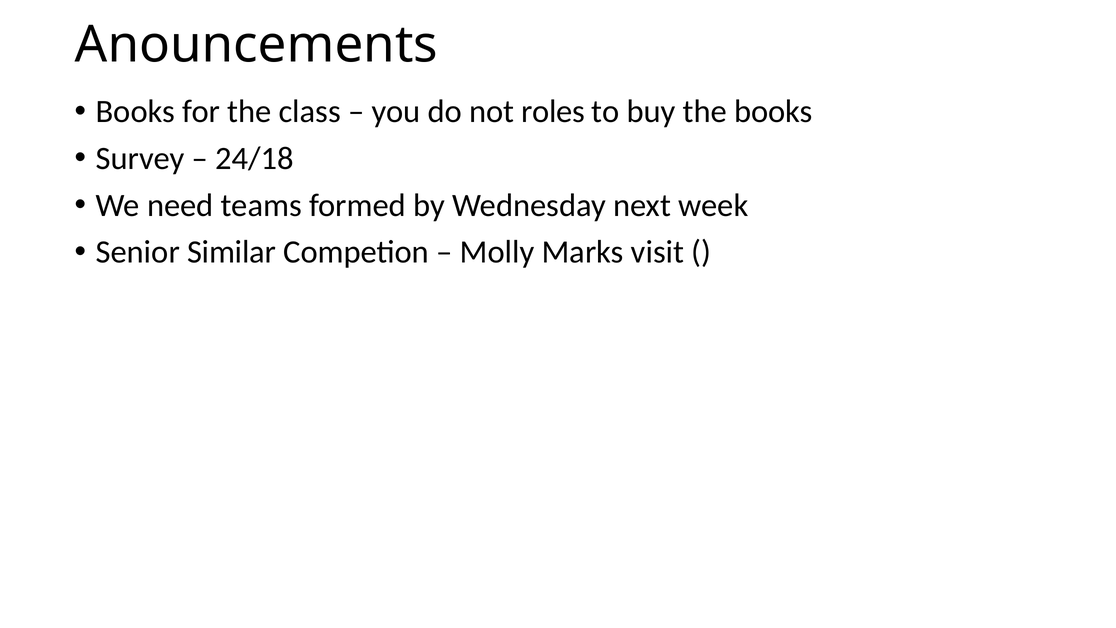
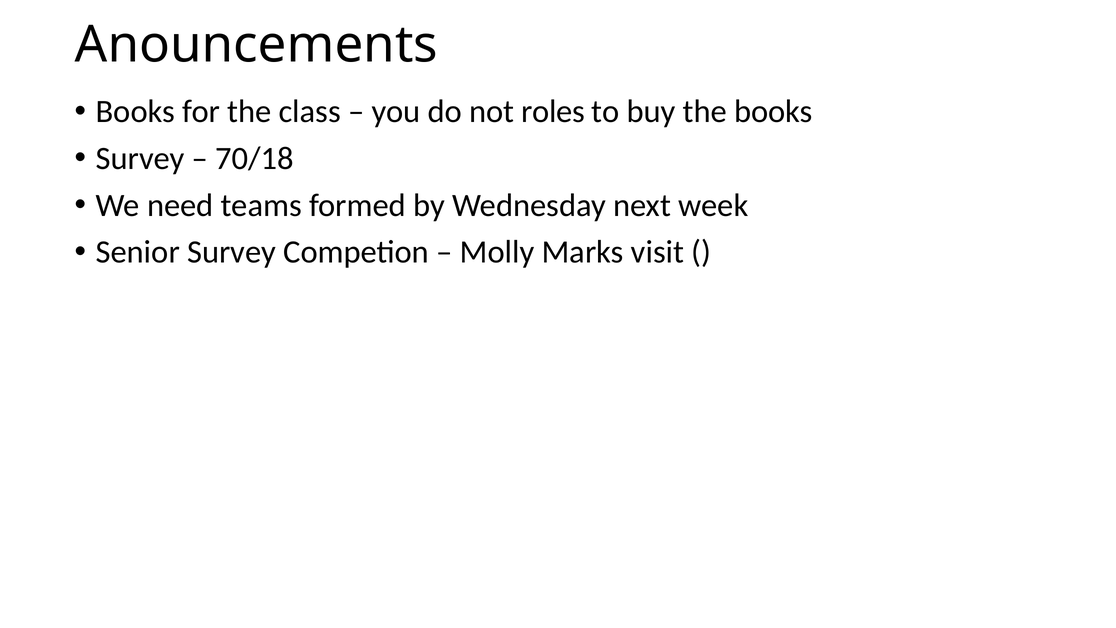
24/18: 24/18 -> 70/18 (255, 158)
Senior Similar: Similar -> Survey (232, 252)
